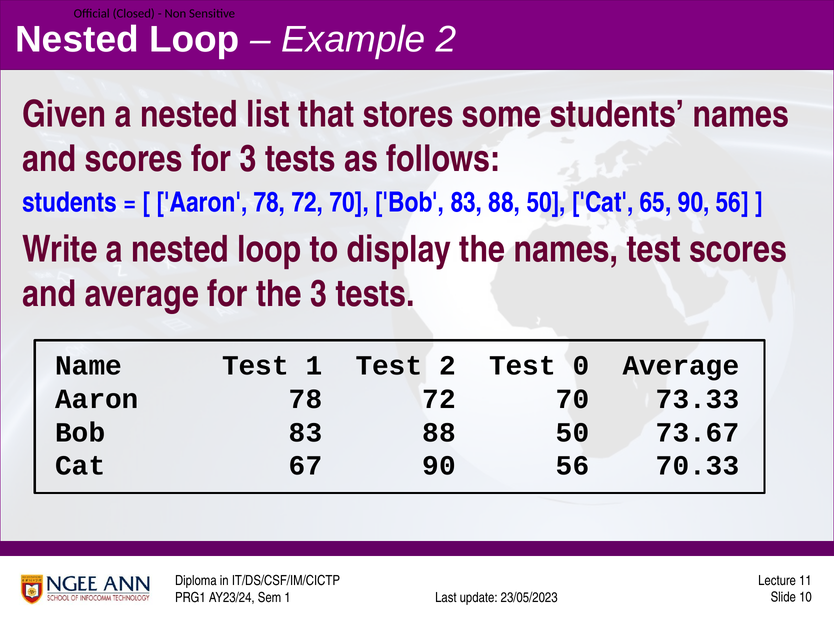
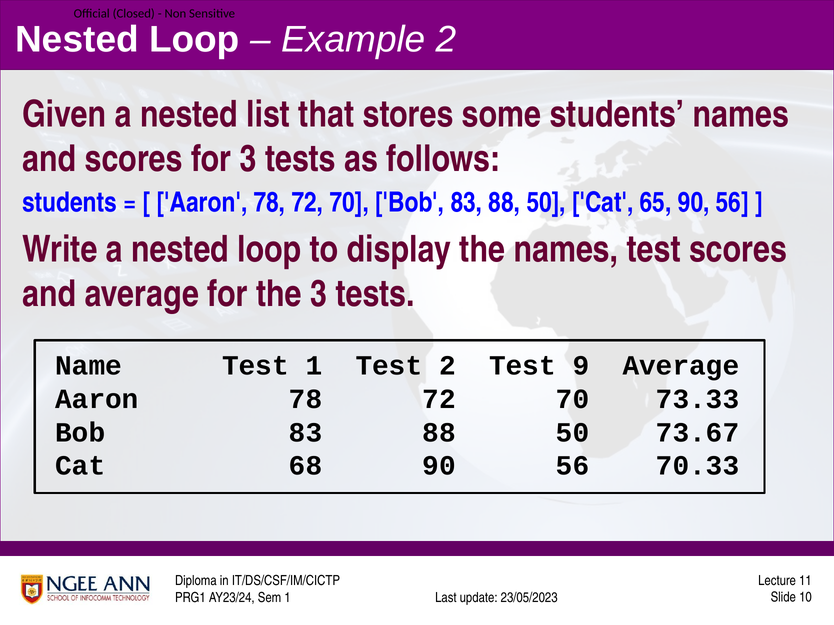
0: 0 -> 9 (581, 366)
67: 67 -> 68 (306, 466)
